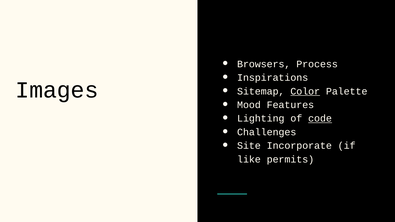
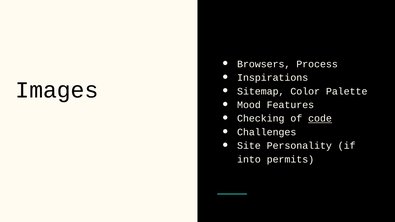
Color underline: present -> none (305, 91)
Lighting: Lighting -> Checking (261, 119)
Incorporate: Incorporate -> Personality (299, 146)
like: like -> into (249, 159)
